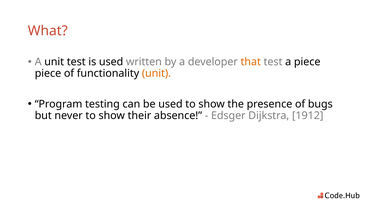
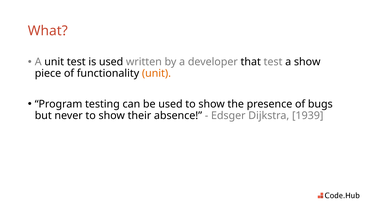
that colour: orange -> black (251, 62)
a piece: piece -> show (307, 62)
1912: 1912 -> 1939 (308, 116)
